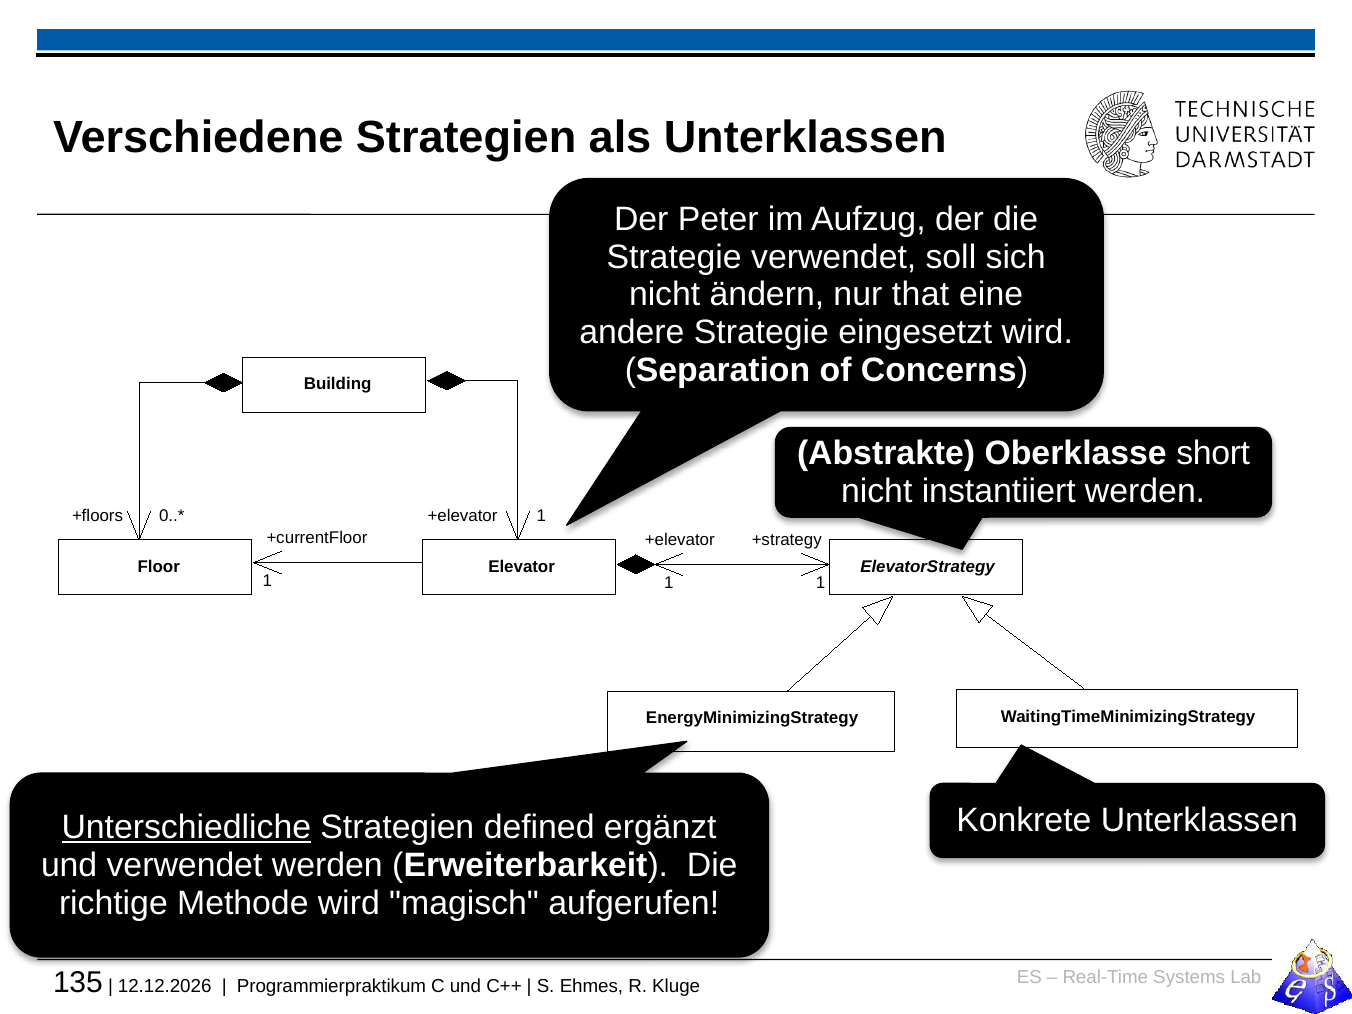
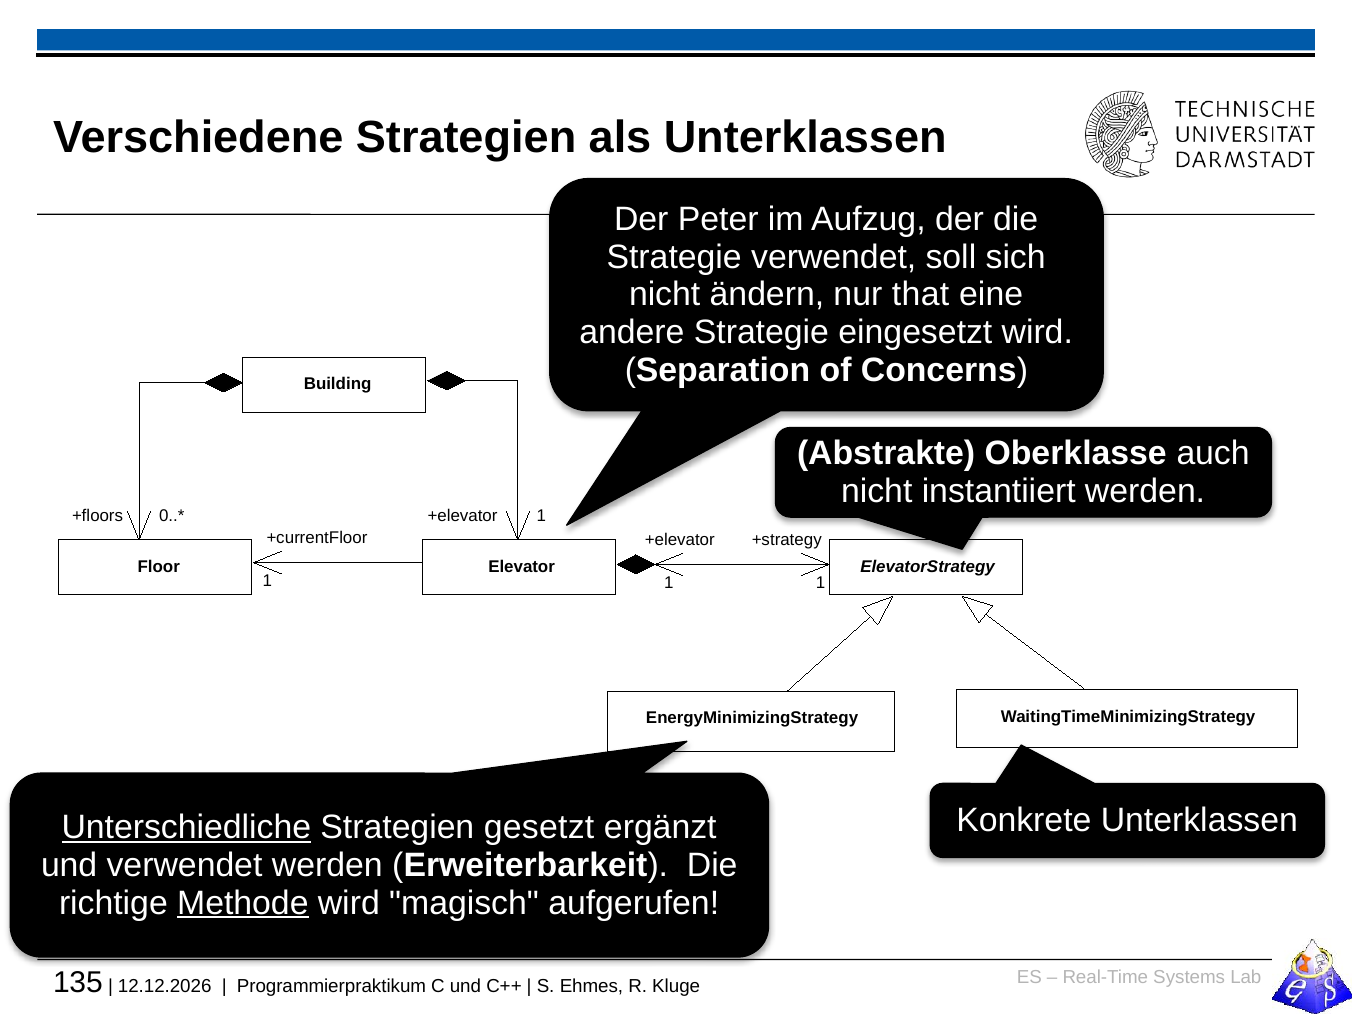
short: short -> auch (1213, 454)
defined: defined -> gesetzt (539, 827)
Methode underline: none -> present (243, 903)
